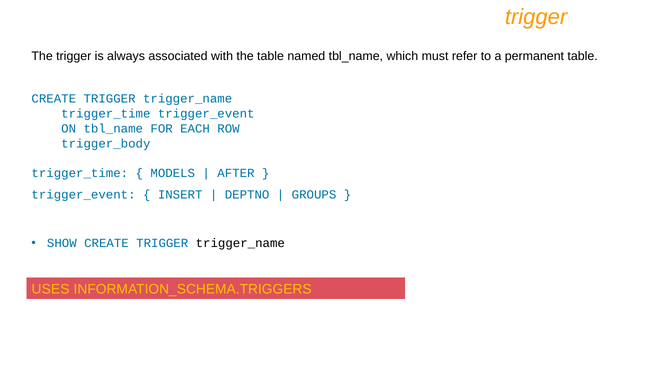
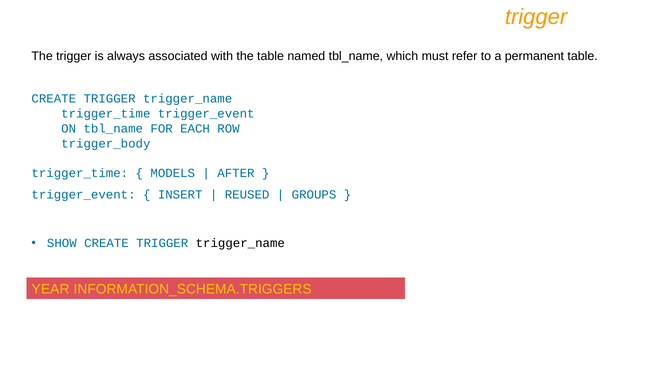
DEPTNO: DEPTNO -> REUSED (247, 195)
USES: USES -> YEAR (51, 289)
